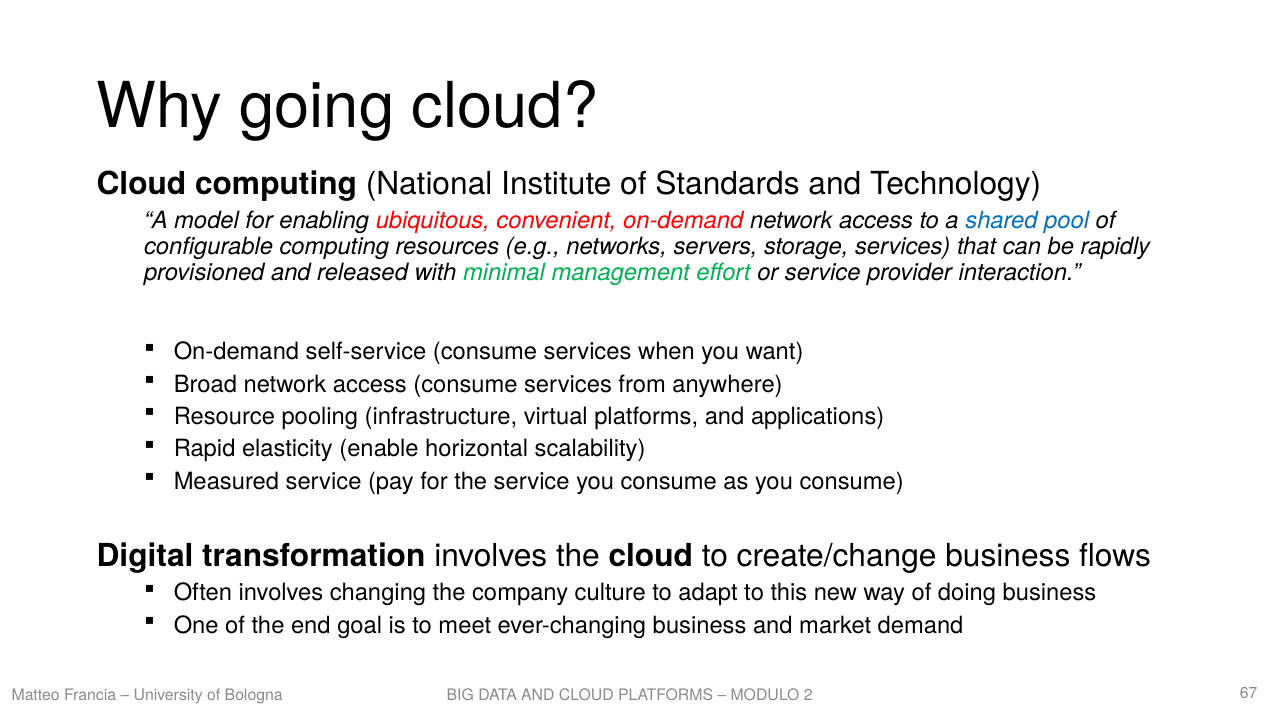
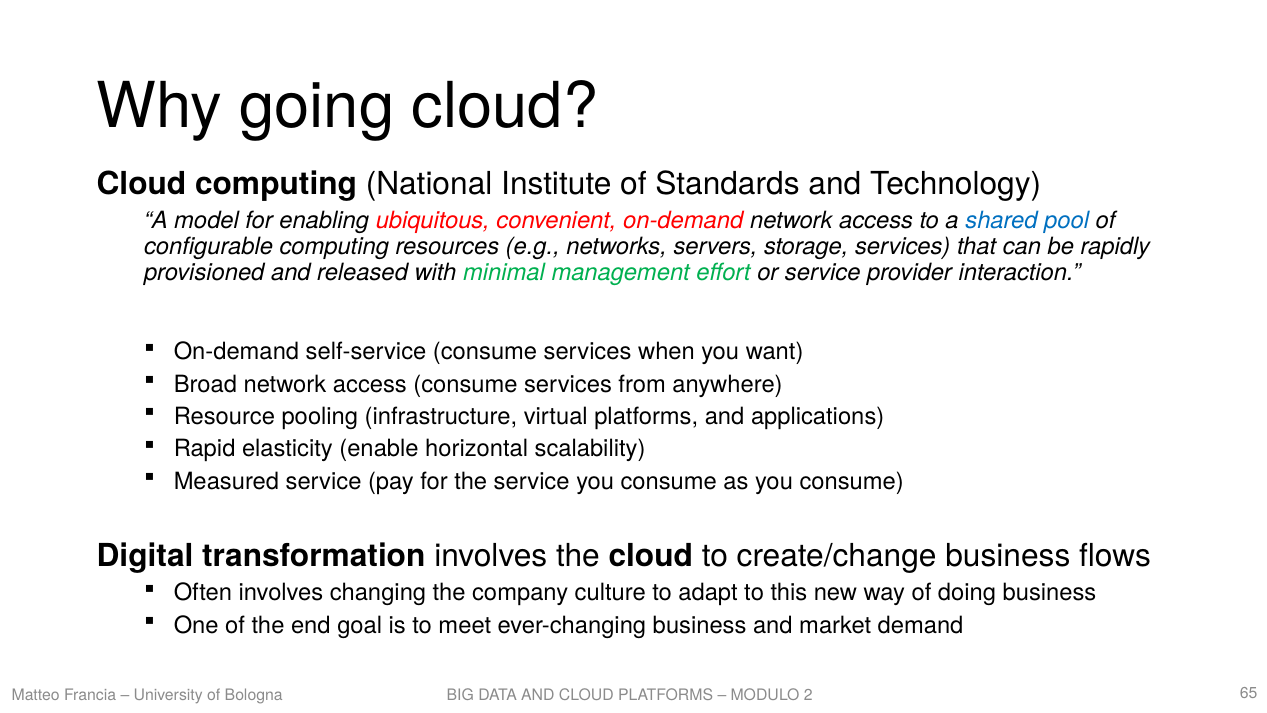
67: 67 -> 65 (1249, 693)
